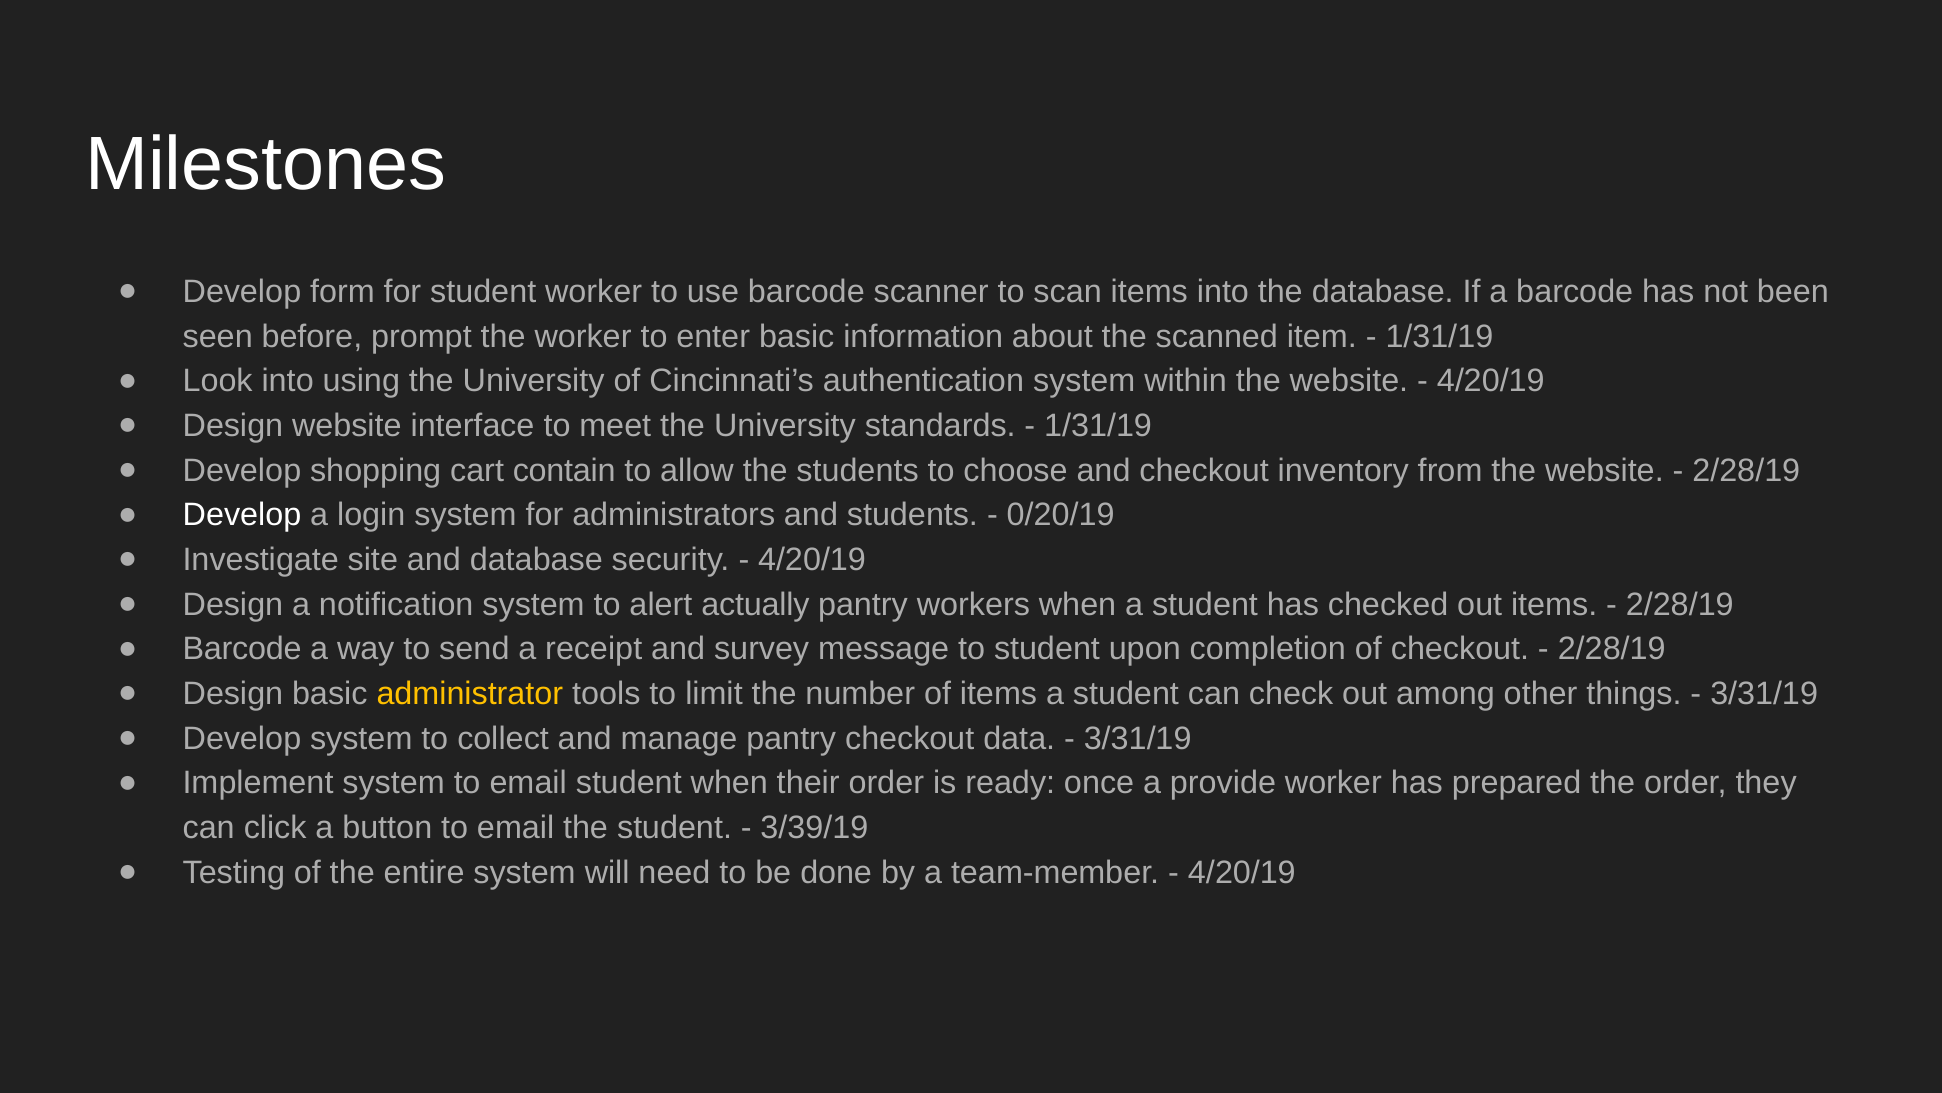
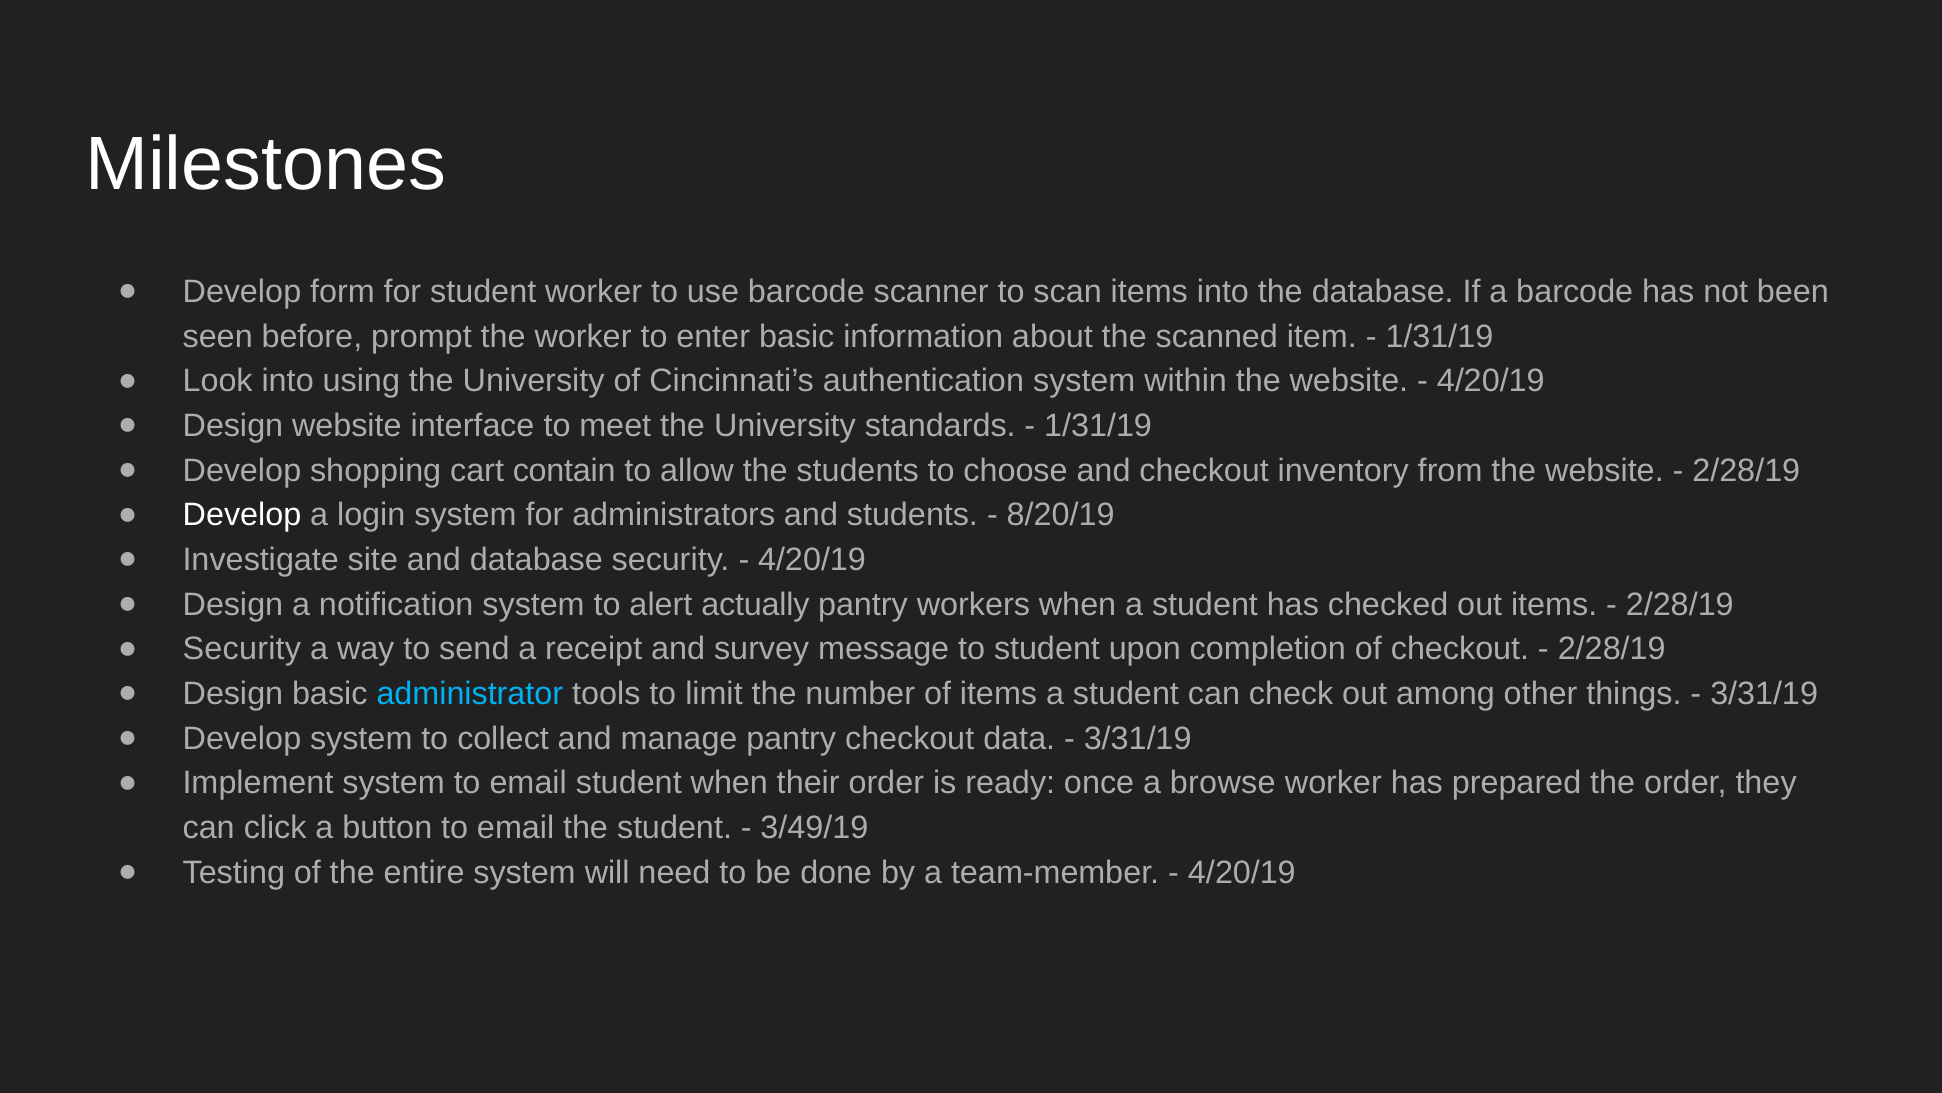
0/20/19: 0/20/19 -> 8/20/19 (1061, 515)
Barcode: Barcode -> Security (242, 649)
administrator colour: yellow -> light blue (470, 693)
provide: provide -> browse (1223, 783)
3/39/19: 3/39/19 -> 3/49/19 (814, 827)
